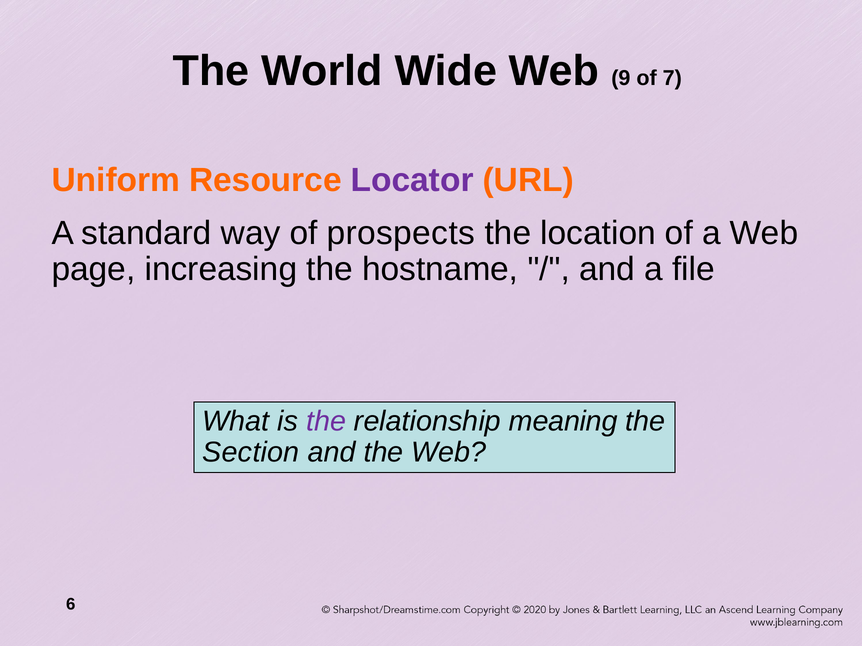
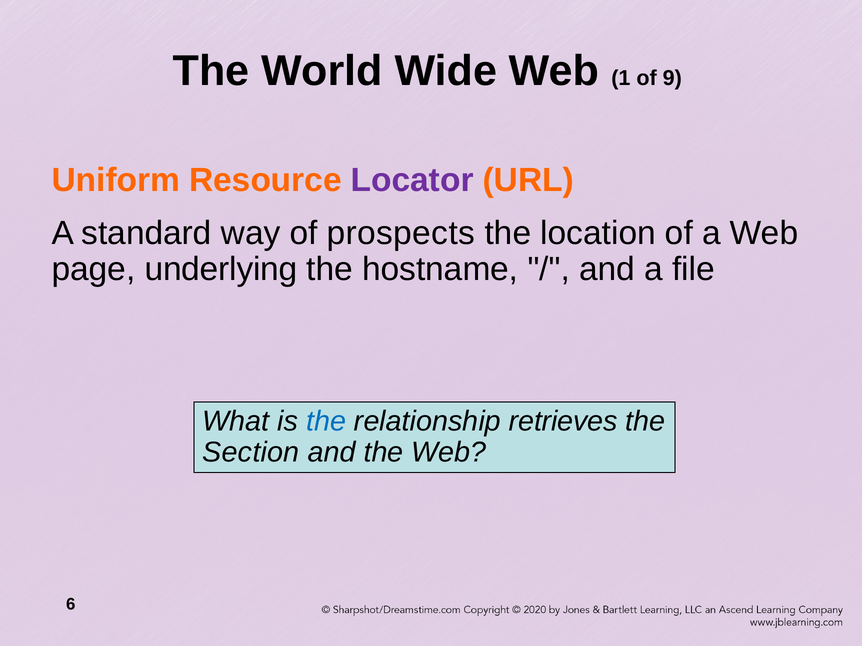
9: 9 -> 1 (621, 78)
7: 7 -> 9 (672, 78)
increasing: increasing -> underlying (221, 269)
the colour: purple -> blue (326, 422)
meaning: meaning -> retrieves (563, 422)
